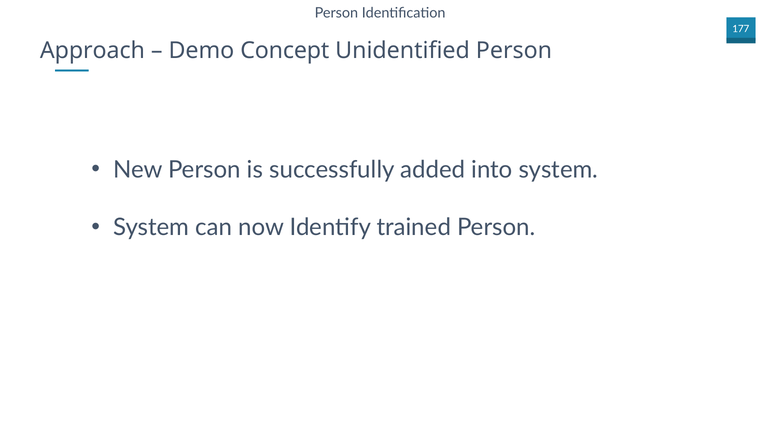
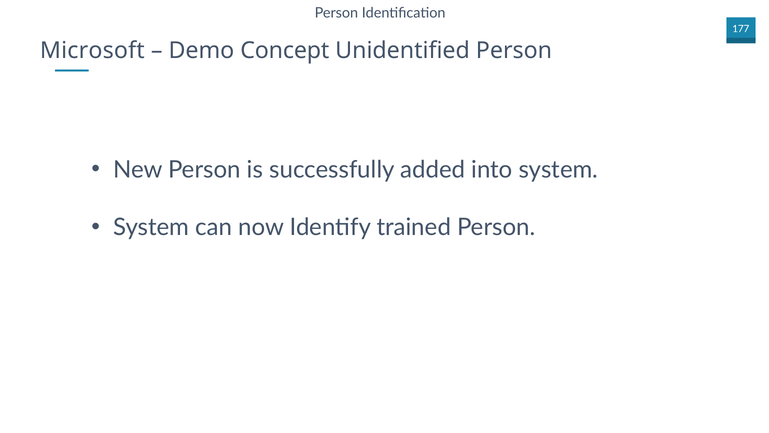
Approach: Approach -> Microsoft (92, 51)
